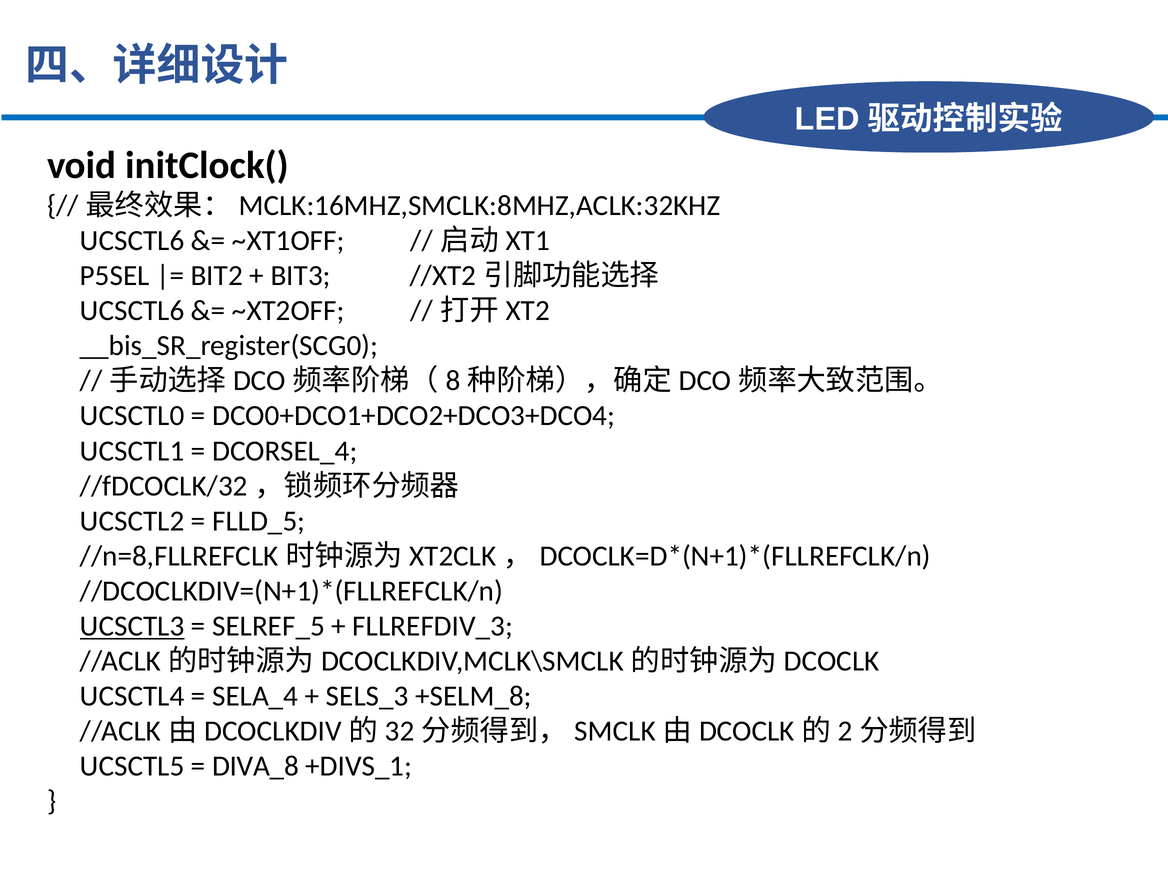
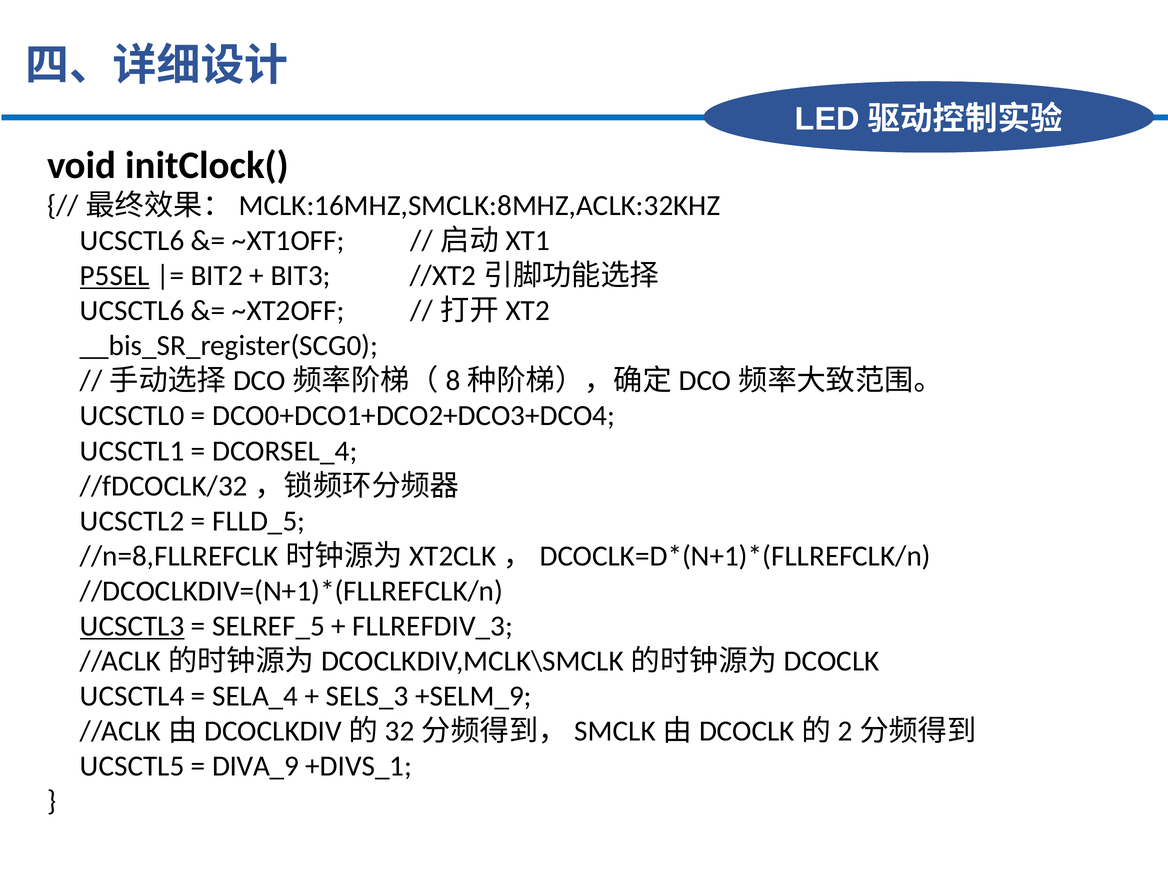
P5SEL underline: none -> present (115, 276)
+SELM_8: +SELM_8 -> +SELM_9 (473, 696)
DIVA_8: DIVA_8 -> DIVA_9 (256, 766)
